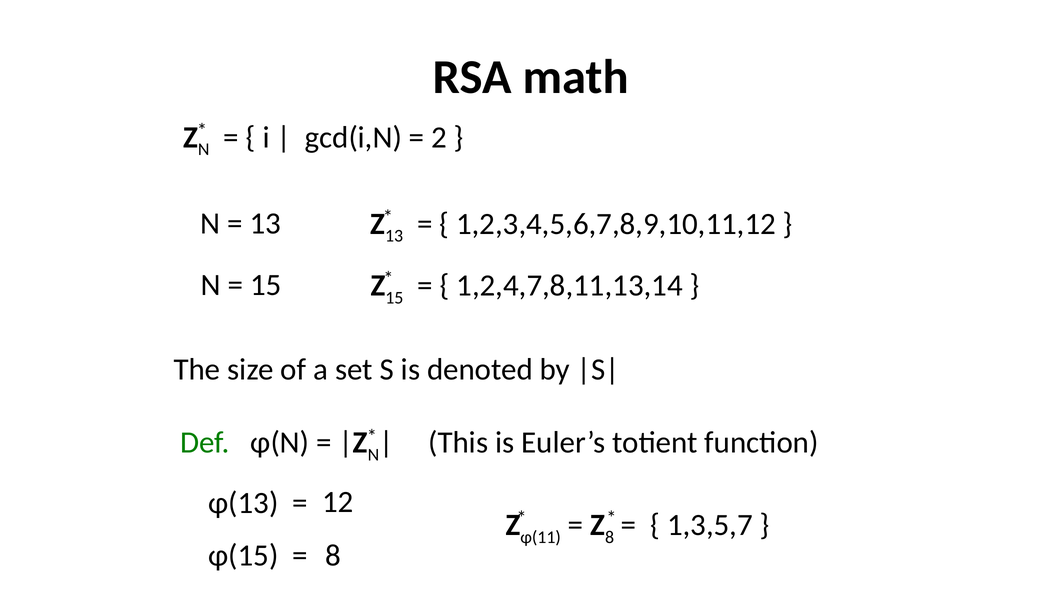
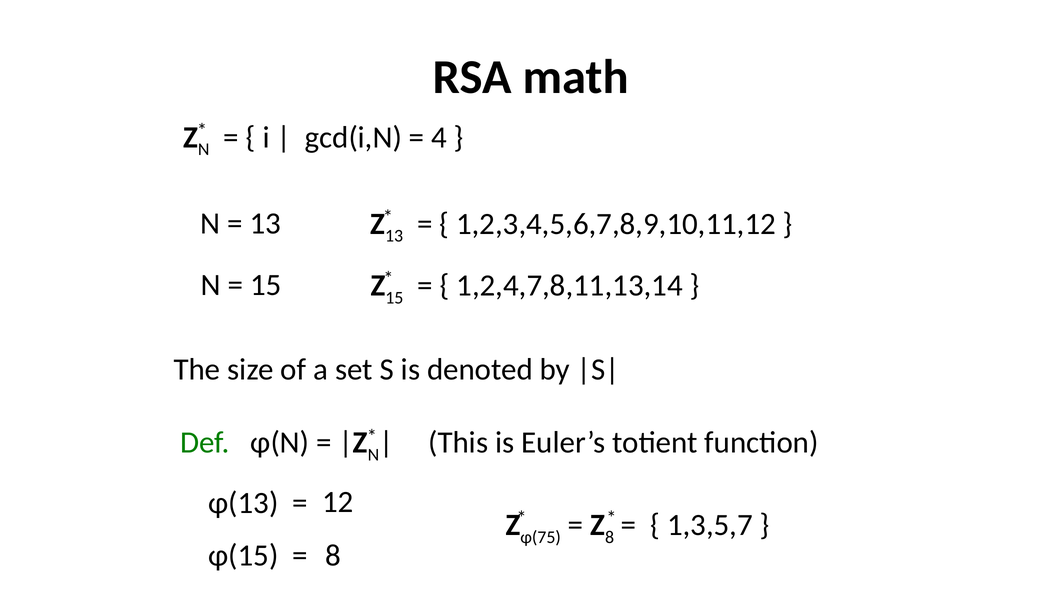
2: 2 -> 4 (439, 138)
φ(11: φ(11 -> φ(75 (541, 537)
